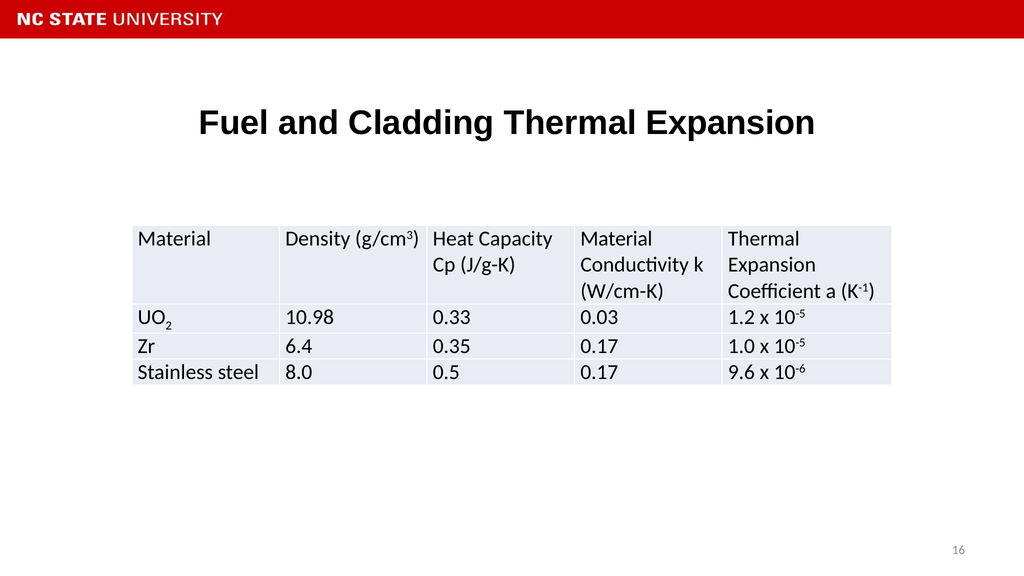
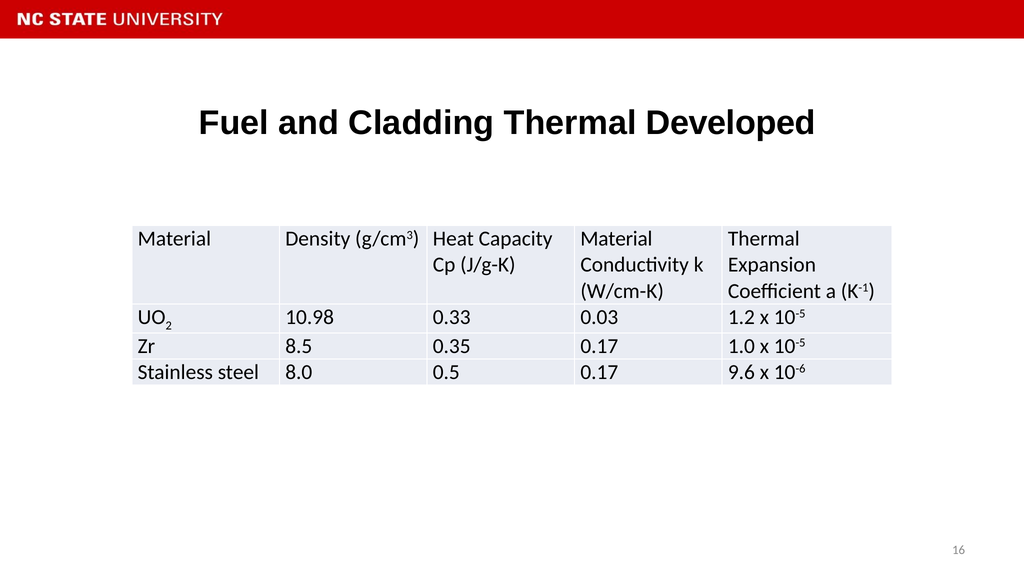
Cladding Thermal Expansion: Expansion -> Developed (731, 123)
6.4: 6.4 -> 8.5 (299, 346)
